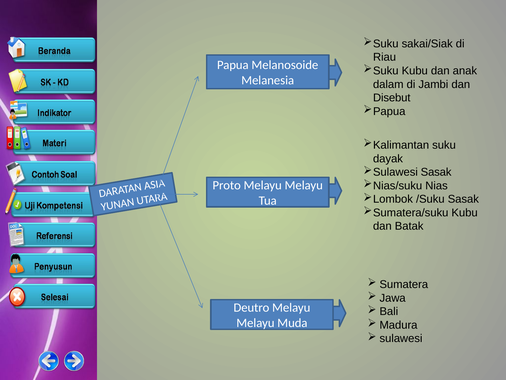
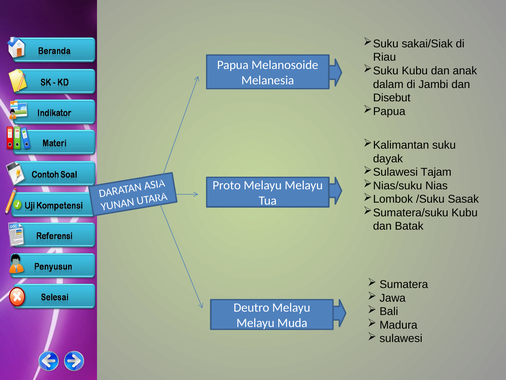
Sasak: Sasak -> Tajam (436, 172)
